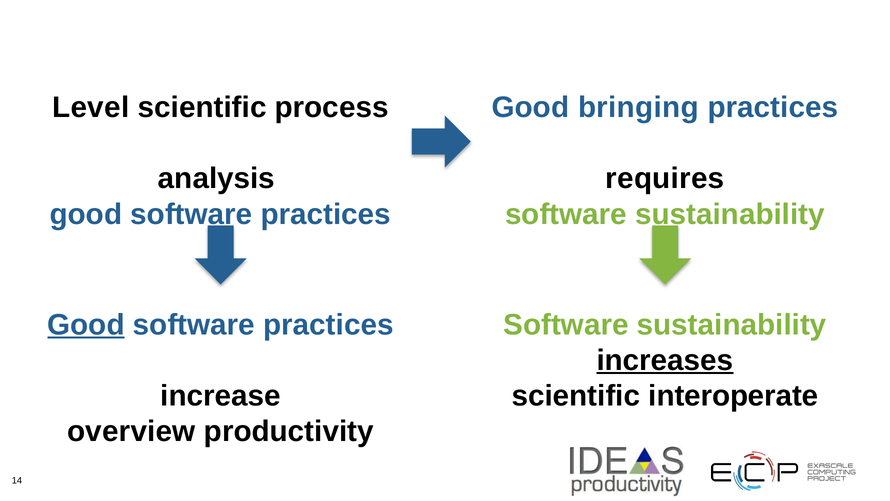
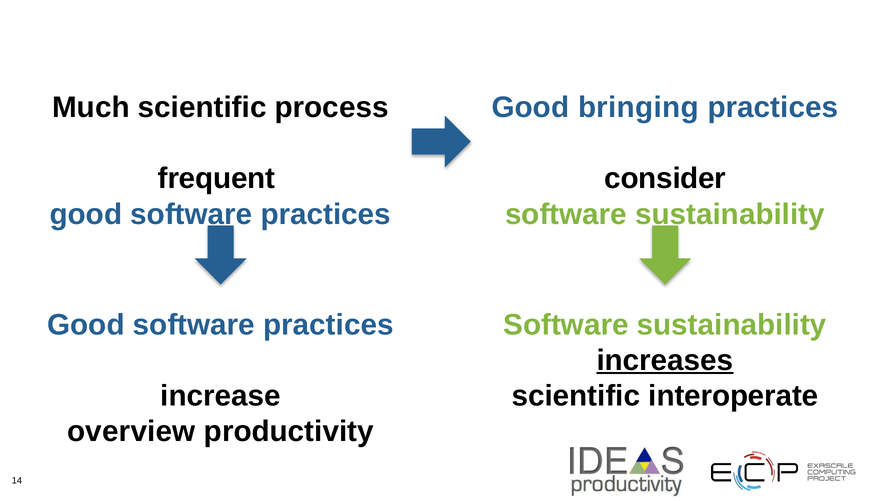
Level: Level -> Much (91, 107)
analysis: analysis -> frequent (217, 179)
requires: requires -> consider (665, 179)
Good underline: present -> none (86, 325)
